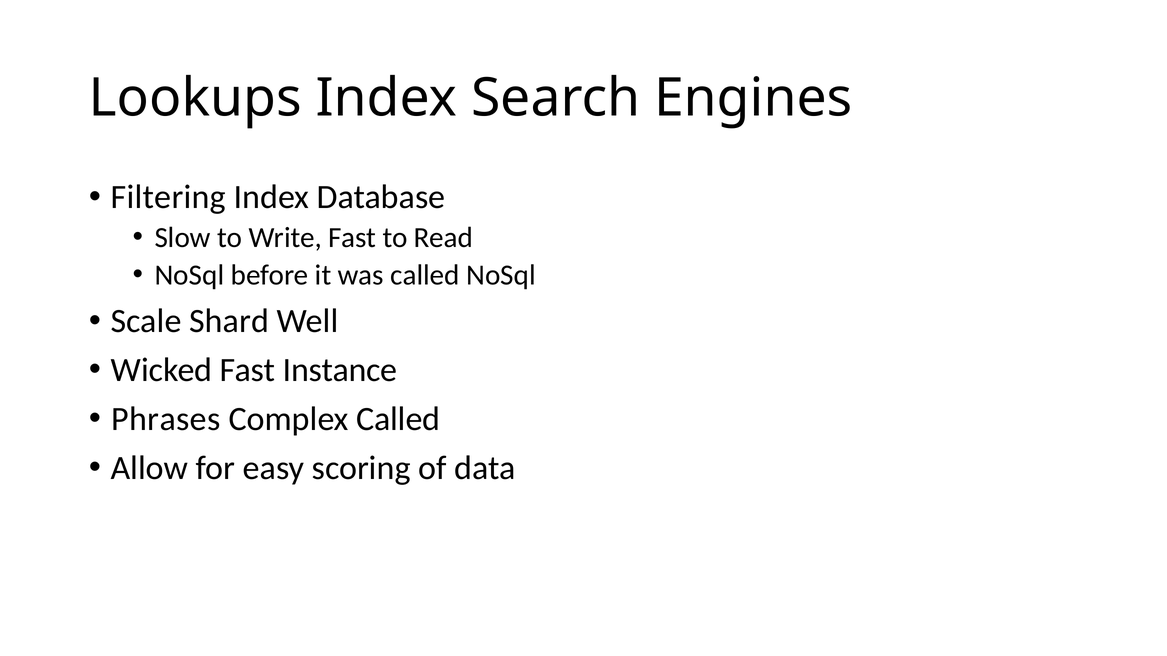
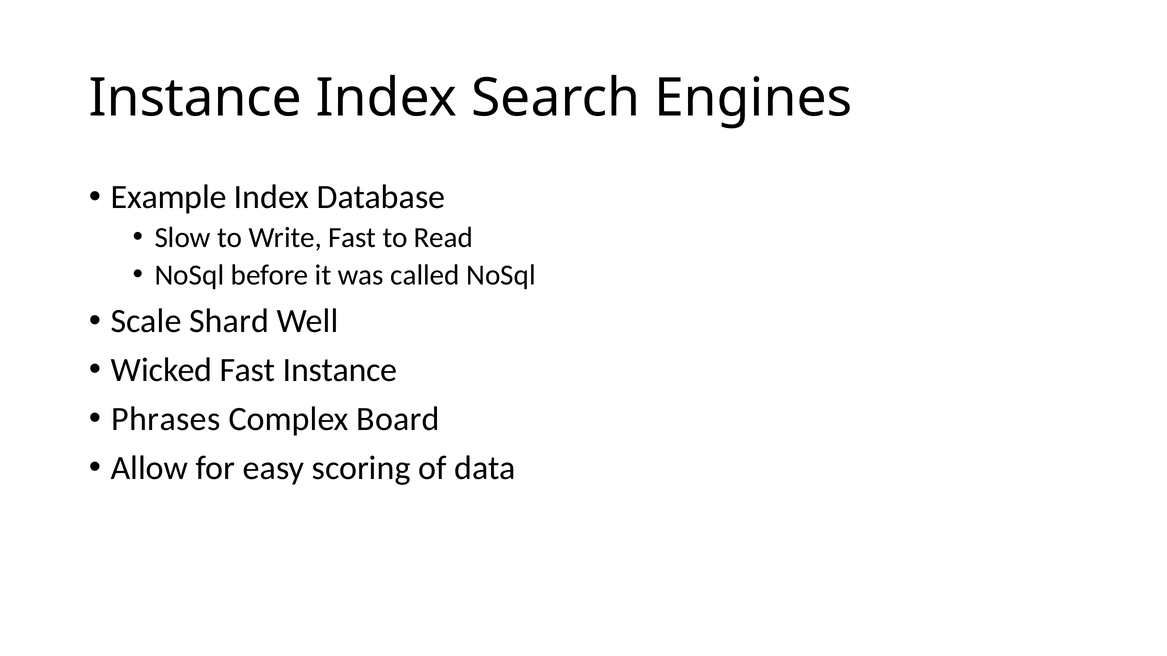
Lookups: Lookups -> Instance (196, 98)
Filtering: Filtering -> Example (169, 197)
Complex Called: Called -> Board (398, 419)
